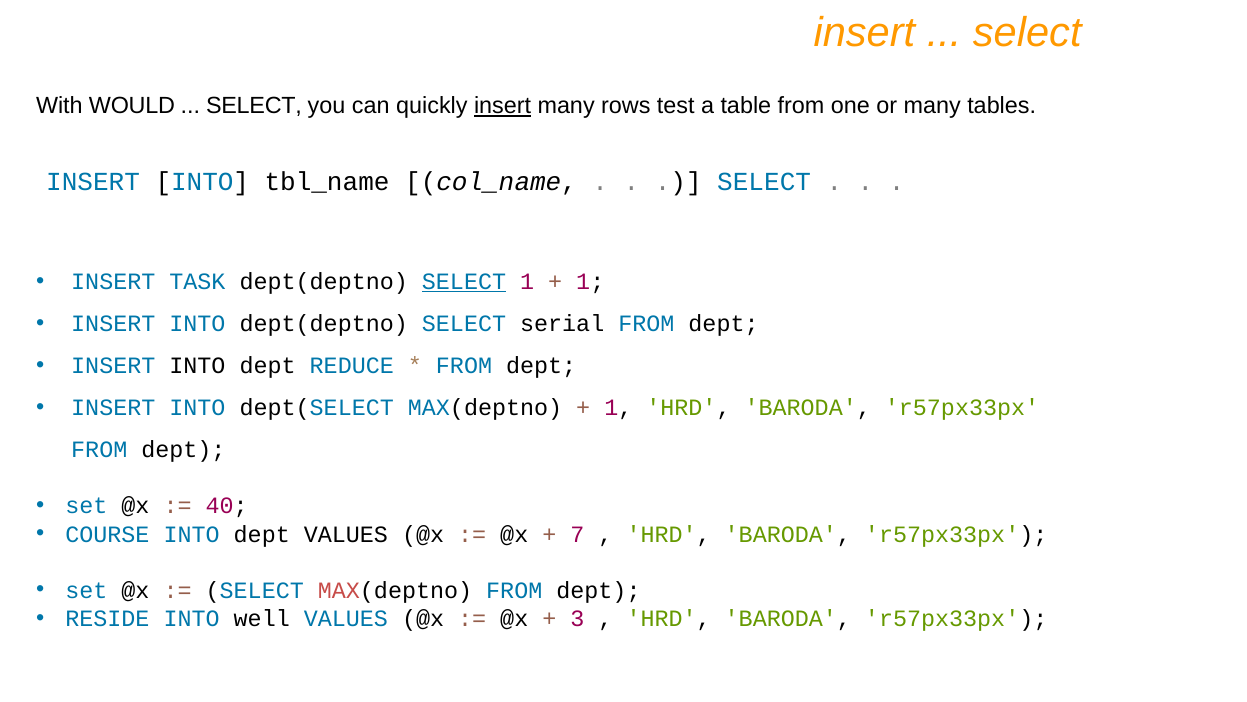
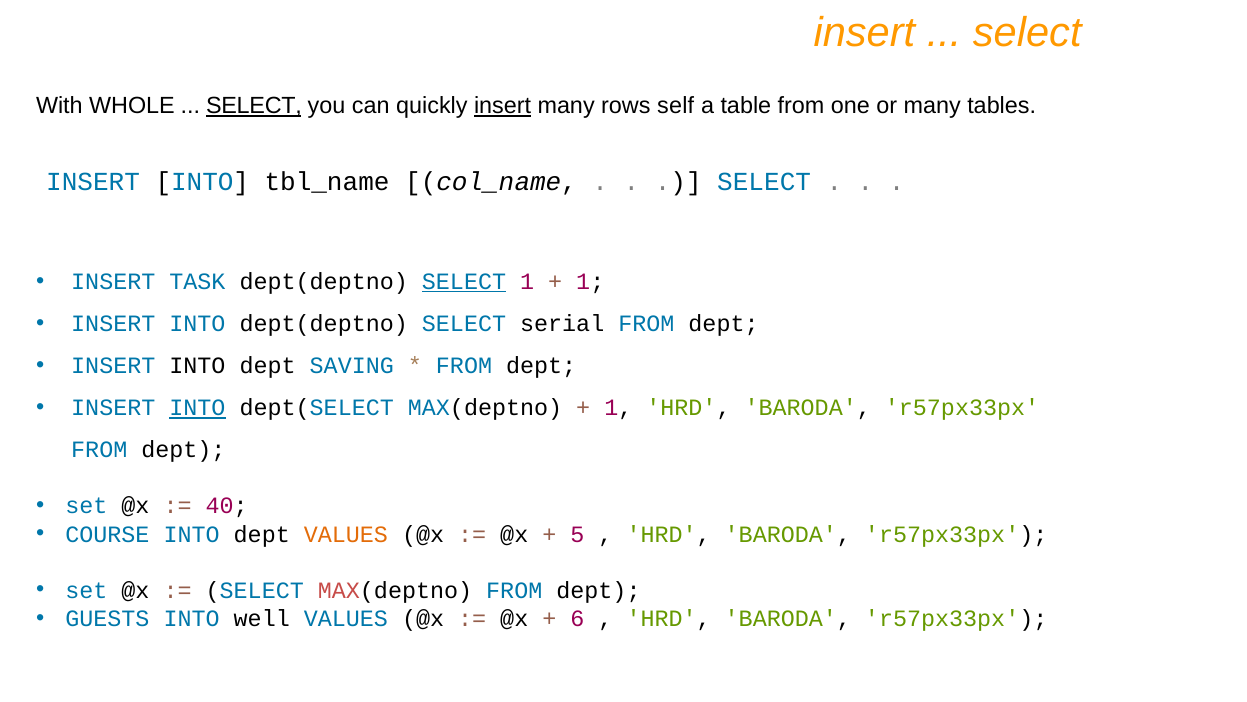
WOULD: WOULD -> WHOLE (132, 106)
SELECT underline: none -> present (254, 106)
test: test -> self (676, 106)
REDUCE: REDUCE -> SAVING (352, 366)
INTO underline: none -> present (197, 408)
VALUES colour: black -> orange (346, 534)
7: 7 -> 5 (577, 534)
RESIDE: RESIDE -> GUESTS (107, 618)
3: 3 -> 6 (577, 618)
